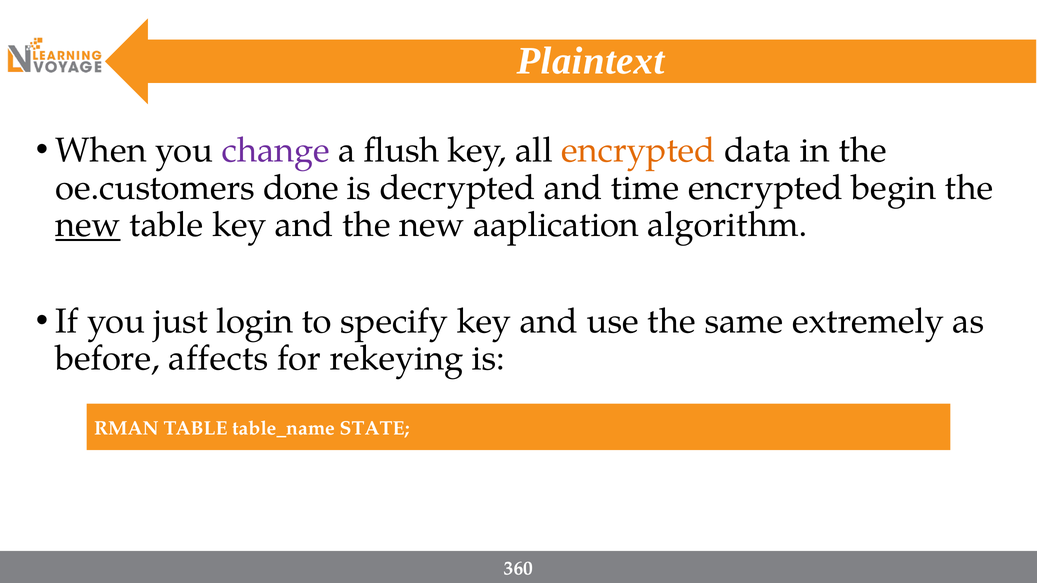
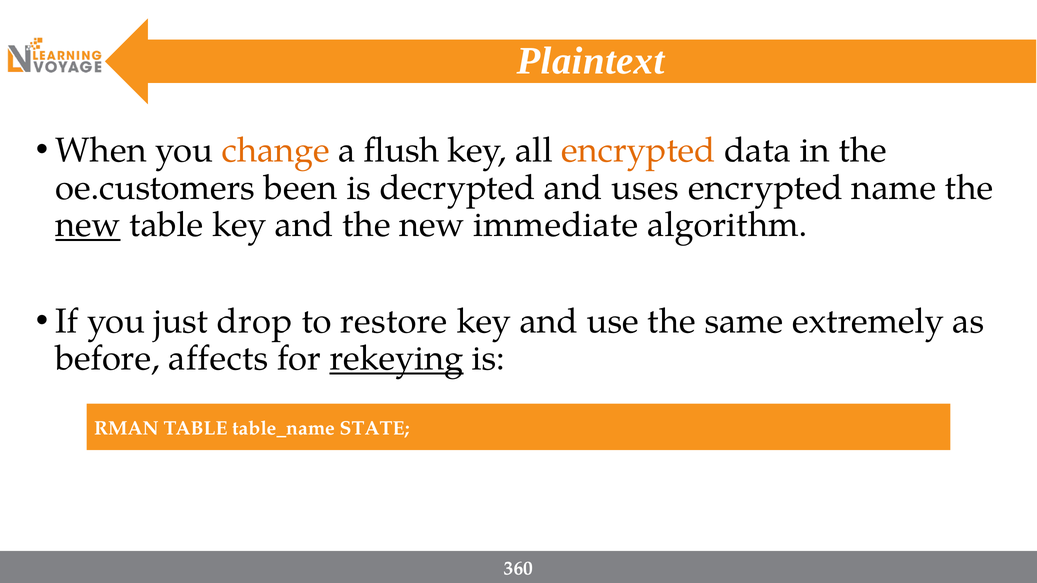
change colour: purple -> orange (276, 150)
done: done -> been (301, 188)
time: time -> uses (645, 188)
begin: begin -> name (894, 188)
aaplication: aaplication -> immediate (556, 225)
login: login -> drop (255, 321)
specify: specify -> restore (394, 321)
rekeying underline: none -> present (397, 359)
